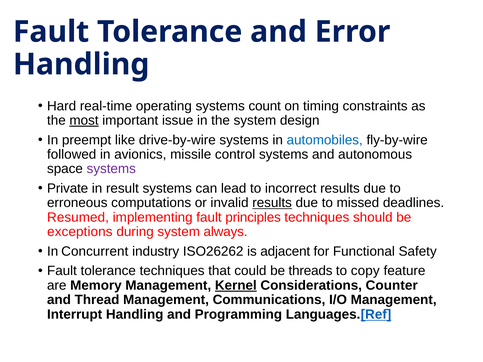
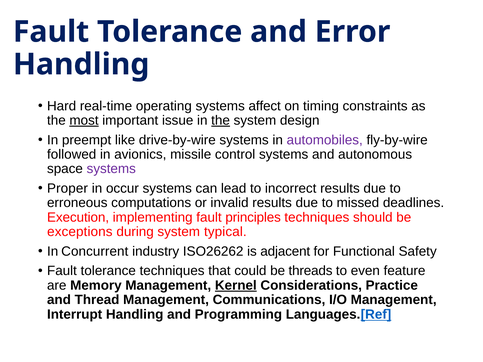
count: count -> affect (265, 106)
the underline: none -> present (221, 121)
automobiles colour: blue -> purple (325, 140)
Private: Private -> Proper (68, 189)
result: result -> occur (122, 189)
results underline: present -> none (272, 203)
Resumed: Resumed -> Execution (78, 218)
always: always -> typical (225, 232)
copy: copy -> even (365, 271)
Counter: Counter -> Practice (392, 286)
